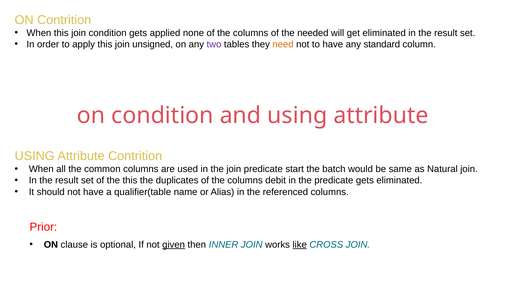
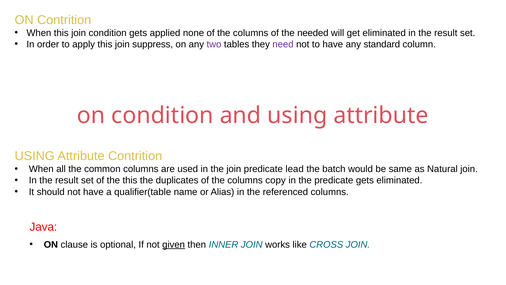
unsigned: unsigned -> suppress (153, 44)
need colour: orange -> purple (283, 44)
start: start -> lead (295, 169)
debit: debit -> copy (276, 180)
Prior: Prior -> Java (43, 227)
like underline: present -> none (300, 244)
